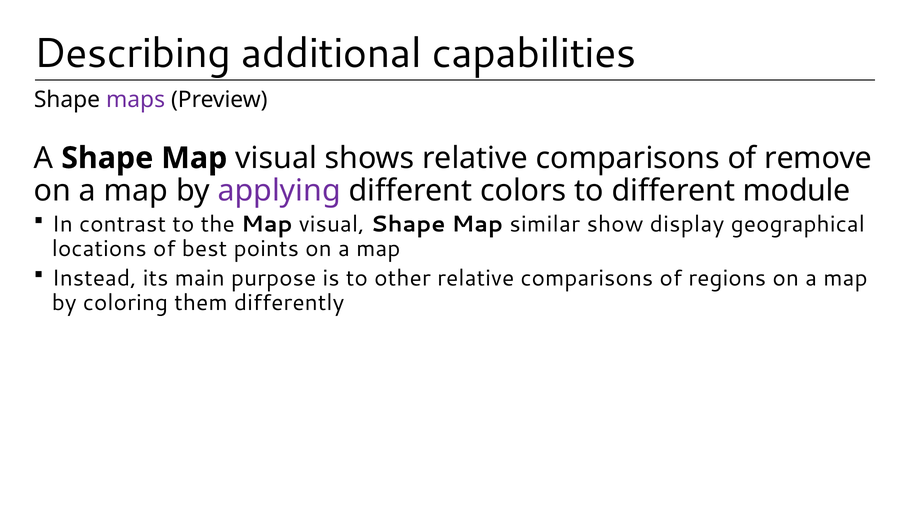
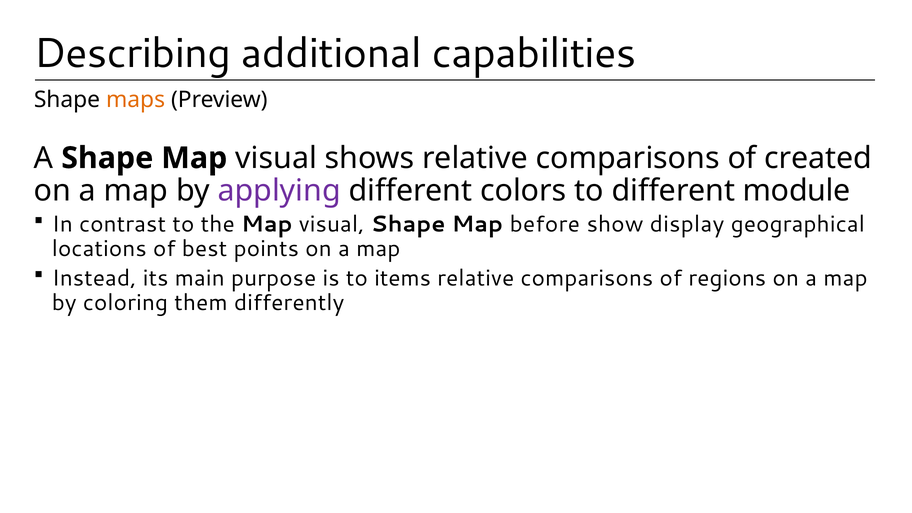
maps colour: purple -> orange (136, 100)
remove: remove -> created (818, 158)
similar: similar -> before (545, 224)
other: other -> items (403, 278)
